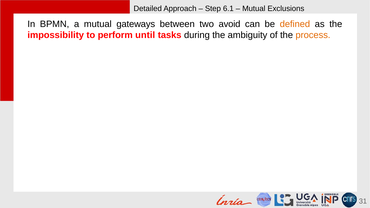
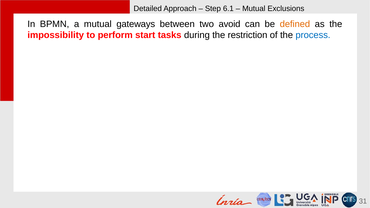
until: until -> start (145, 35)
ambiguity: ambiguity -> restriction (248, 35)
process colour: orange -> blue (313, 35)
